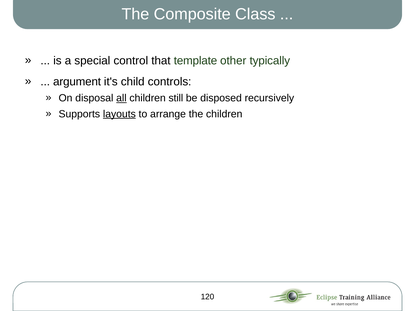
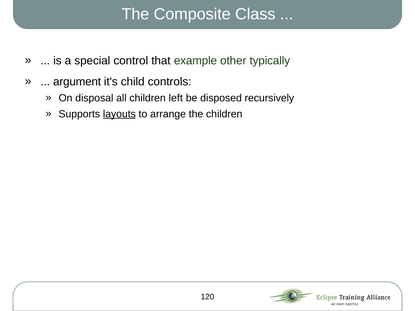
template: template -> example (195, 61)
all underline: present -> none (121, 98)
still: still -> left (176, 98)
